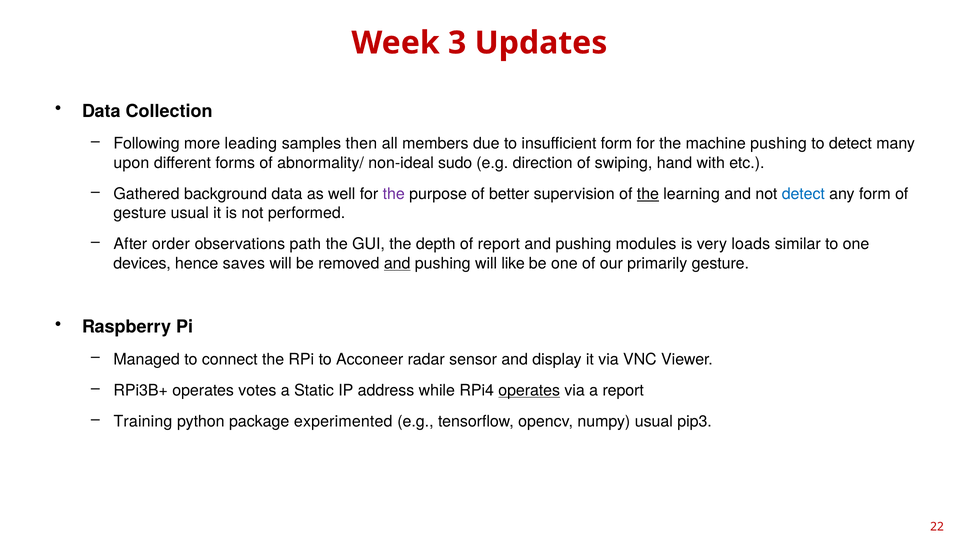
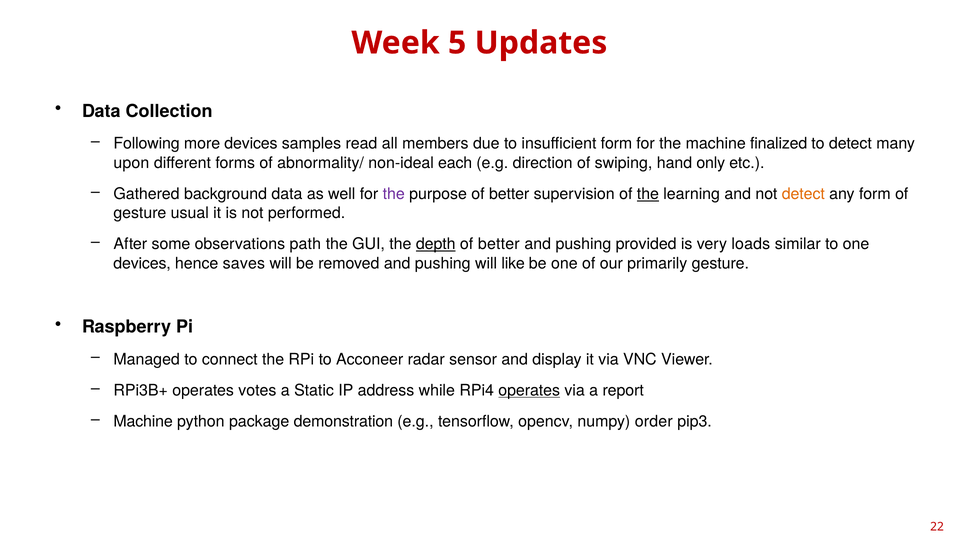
3: 3 -> 5 (457, 43)
more leading: leading -> devices (251, 144)
then: then -> read (361, 144)
machine pushing: pushing -> finalized (779, 144)
sudo: sudo -> each (455, 163)
with: with -> only (711, 163)
detect colour: blue -> orange (803, 194)
order: order -> some (171, 244)
depth underline: none -> present (436, 244)
report: report -> better (499, 244)
modules: modules -> provided (646, 244)
and underline: present -> none (397, 264)
Training: Training -> Machine (143, 422)
experimented: experimented -> demonstration (343, 422)
numpy usual: usual -> order (654, 422)
